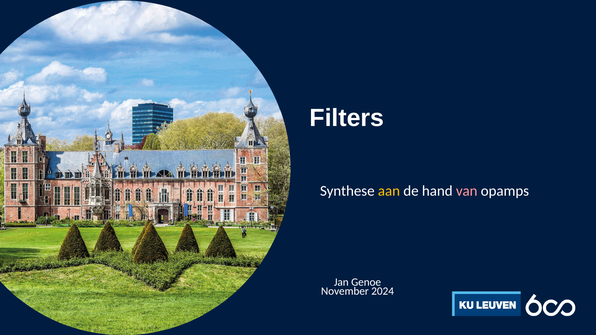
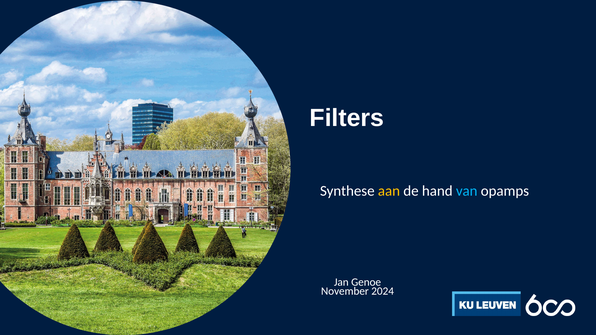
van colour: pink -> light blue (467, 191)
